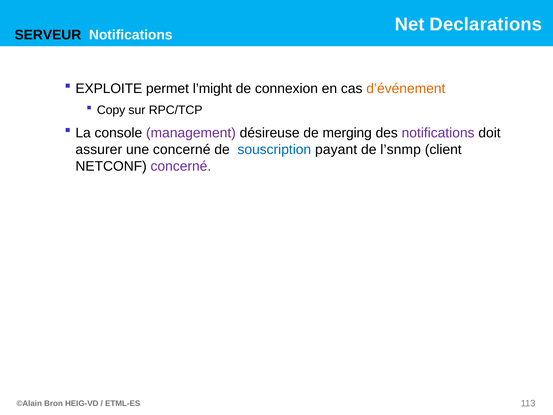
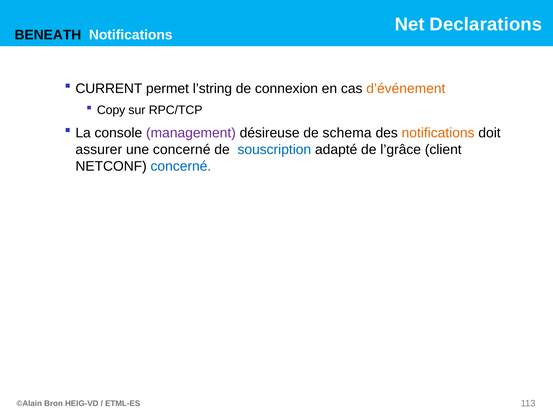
SERVEUR: SERVEUR -> BENEATH (48, 35)
EXPLOITE: EXPLOITE -> CURRENT (109, 88)
l’might: l’might -> l’string (212, 88)
merging: merging -> schema (347, 133)
notifications colour: purple -> orange (438, 133)
payant: payant -> adapté (336, 149)
l’snmp: l’snmp -> l’grâce (401, 149)
concerné colour: purple -> blue (181, 166)
